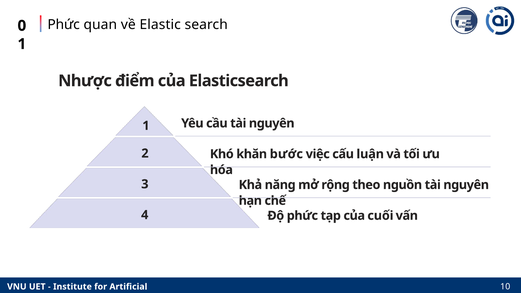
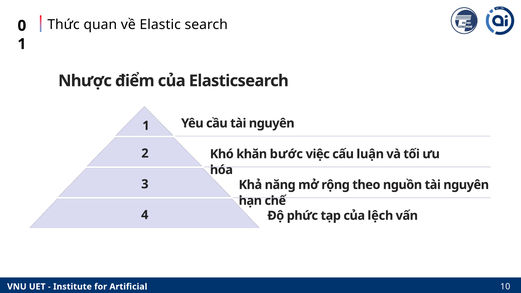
Phức: Phức -> Thức (64, 25)
cuối: cuối -> lệch (380, 216)
